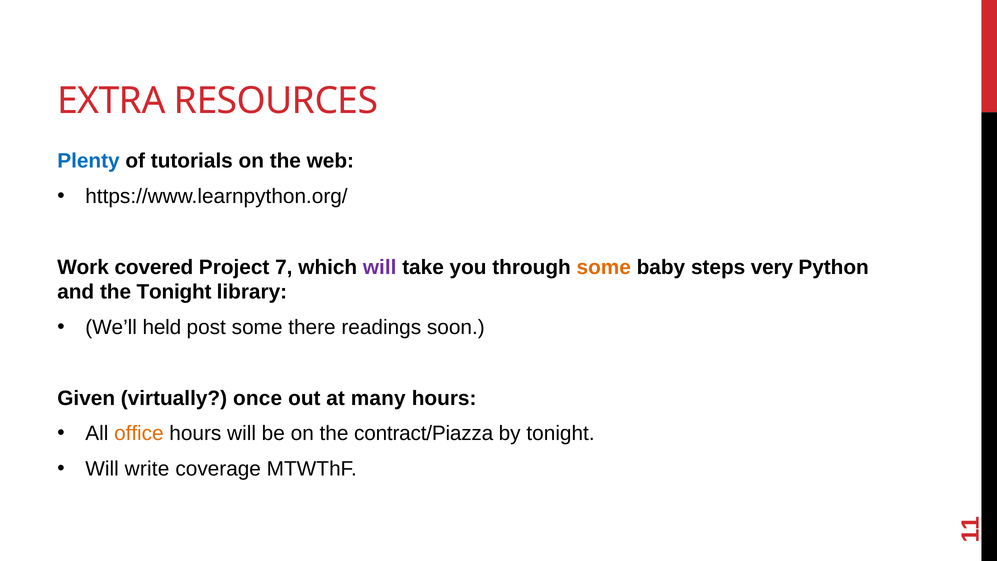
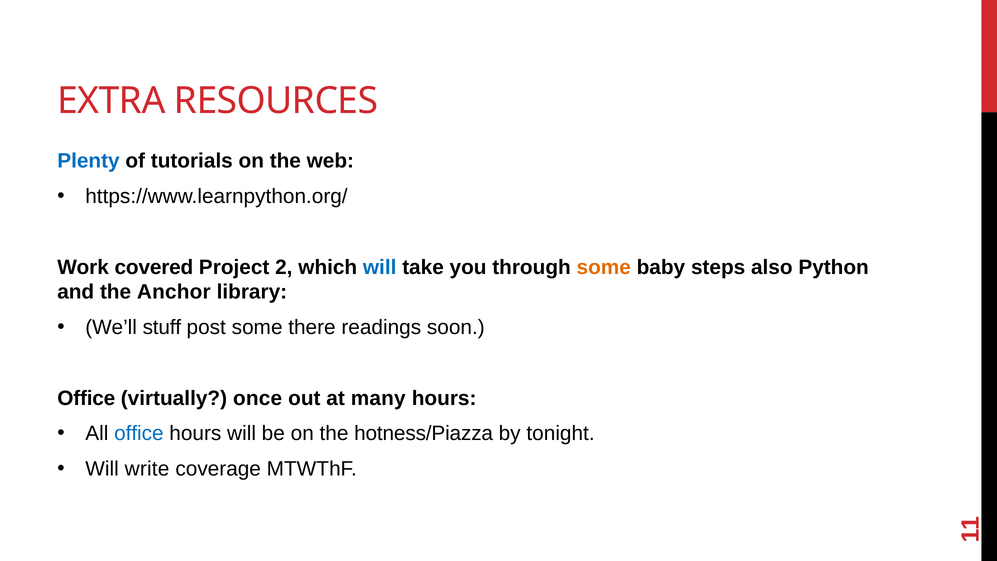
7: 7 -> 2 (284, 267)
will colour: purple -> blue (380, 267)
very: very -> also (772, 267)
the Tonight: Tonight -> Anchor (174, 292)
held: held -> stuff (162, 327)
Given: Given -> Office (86, 398)
office colour: orange -> blue (139, 433)
contract/Piazza: contract/Piazza -> hotness/Piazza (424, 433)
